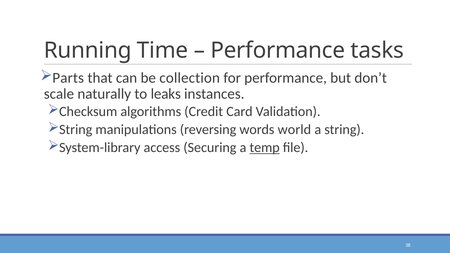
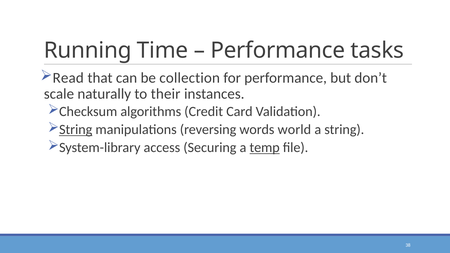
Parts: Parts -> Read (68, 78)
leaks: leaks -> their (166, 94)
String underline: none -> present (76, 130)
